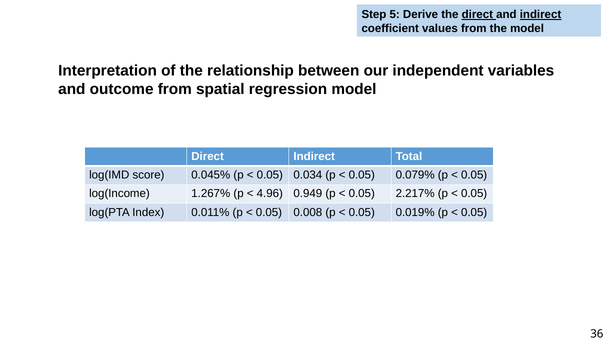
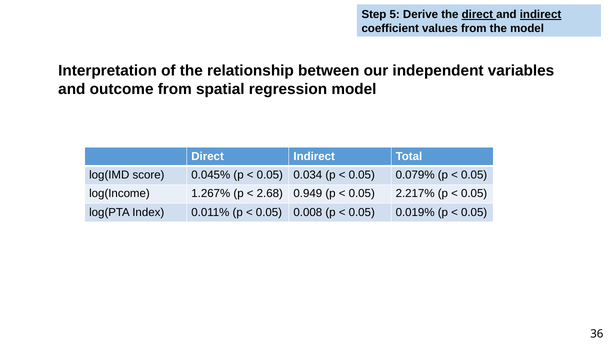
4.96: 4.96 -> 2.68 (270, 194)
